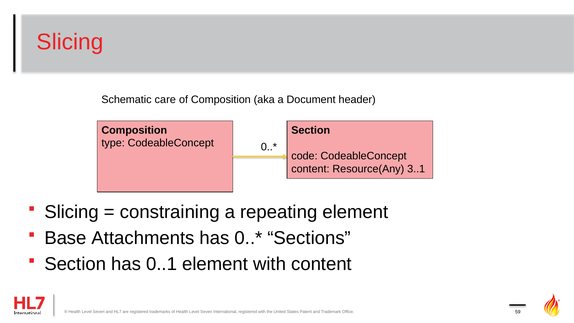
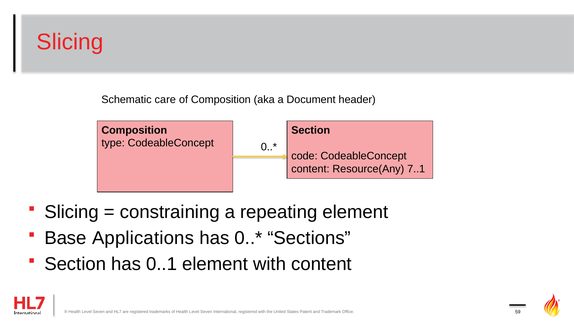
3..1: 3..1 -> 7..1 (416, 169)
Attachments: Attachments -> Applications (143, 238)
